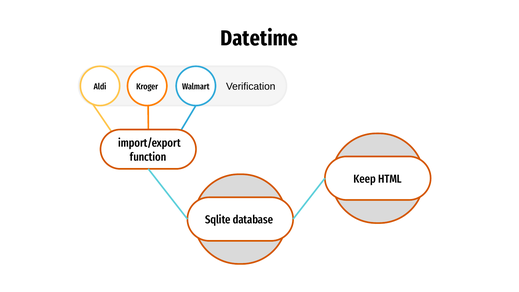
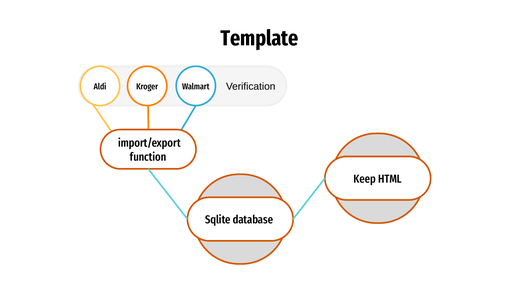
Datetime: Datetime -> Template (259, 39)
